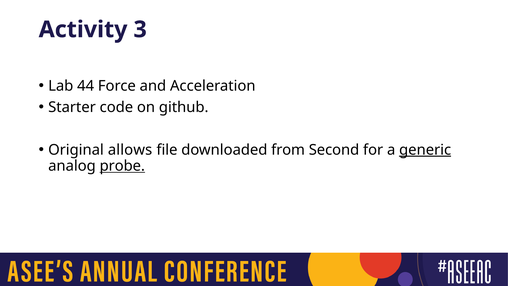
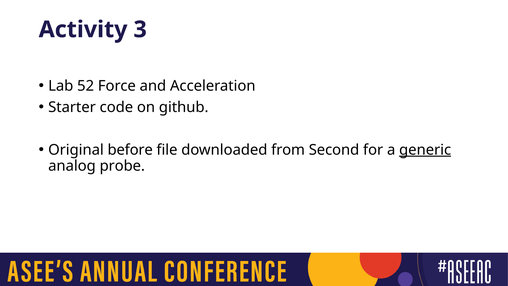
44: 44 -> 52 (86, 86)
allows: allows -> before (130, 150)
probe underline: present -> none (122, 166)
